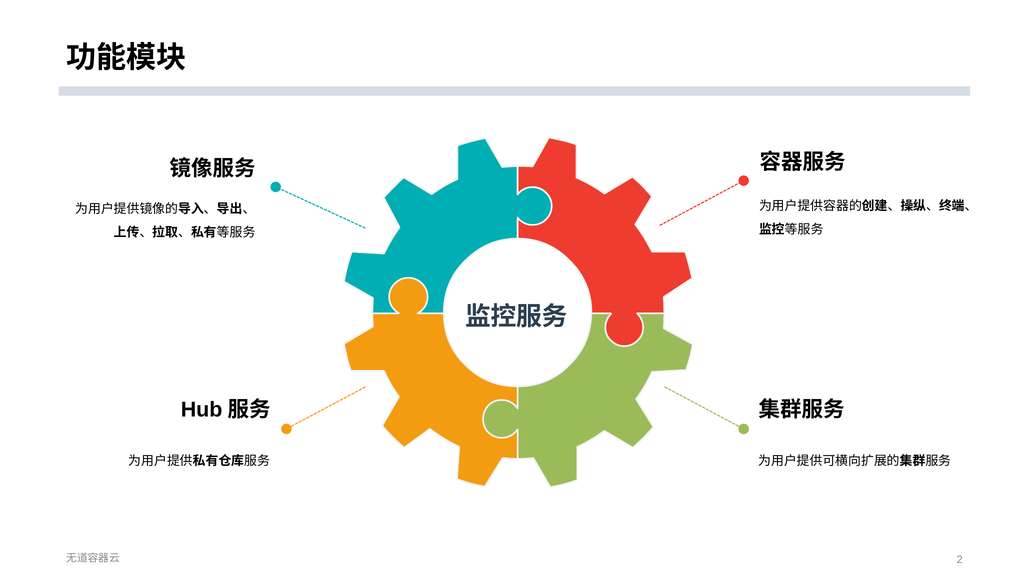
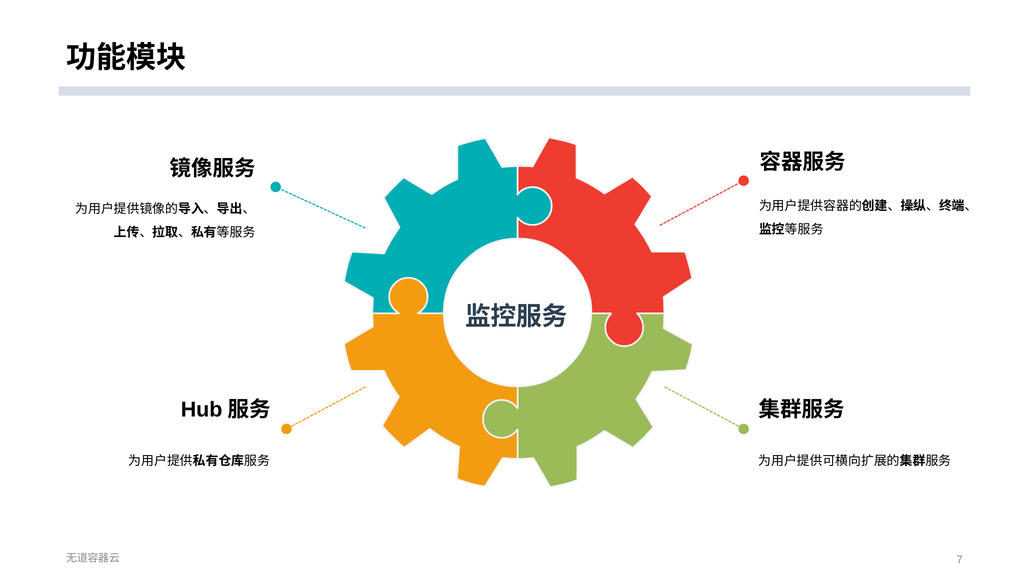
2: 2 -> 7 (960, 559)
